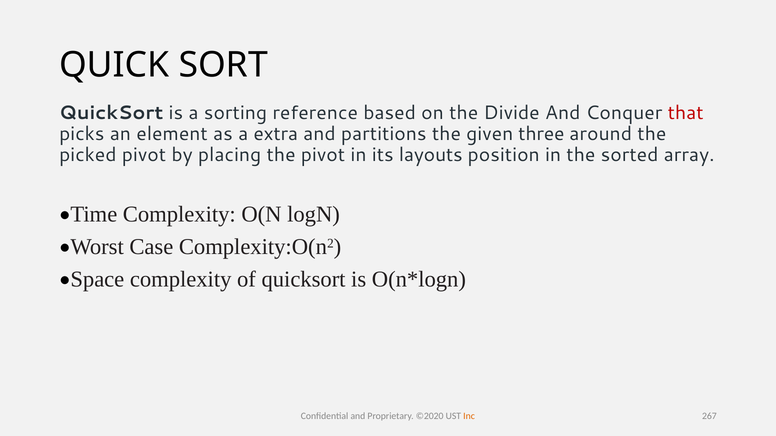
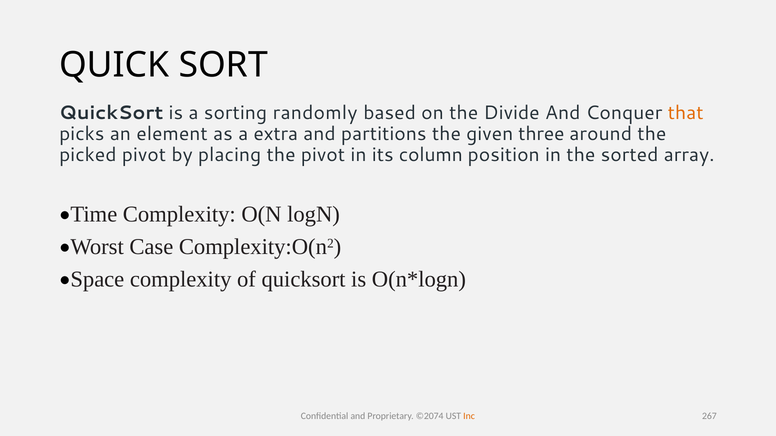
reference: reference -> randomly (315, 113)
that colour: red -> orange (686, 113)
layouts: layouts -> column (431, 155)
©2020: ©2020 -> ©2074 (430, 417)
